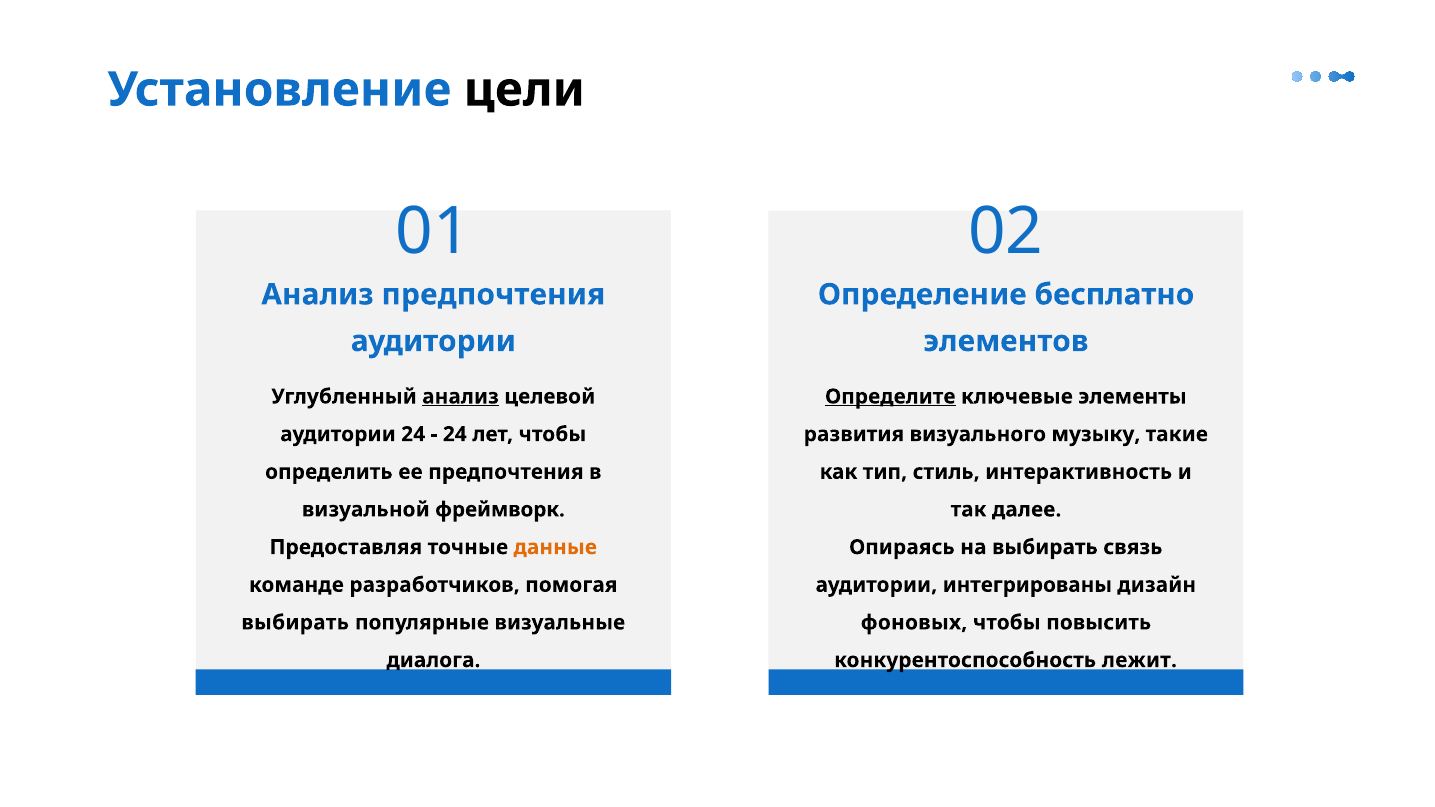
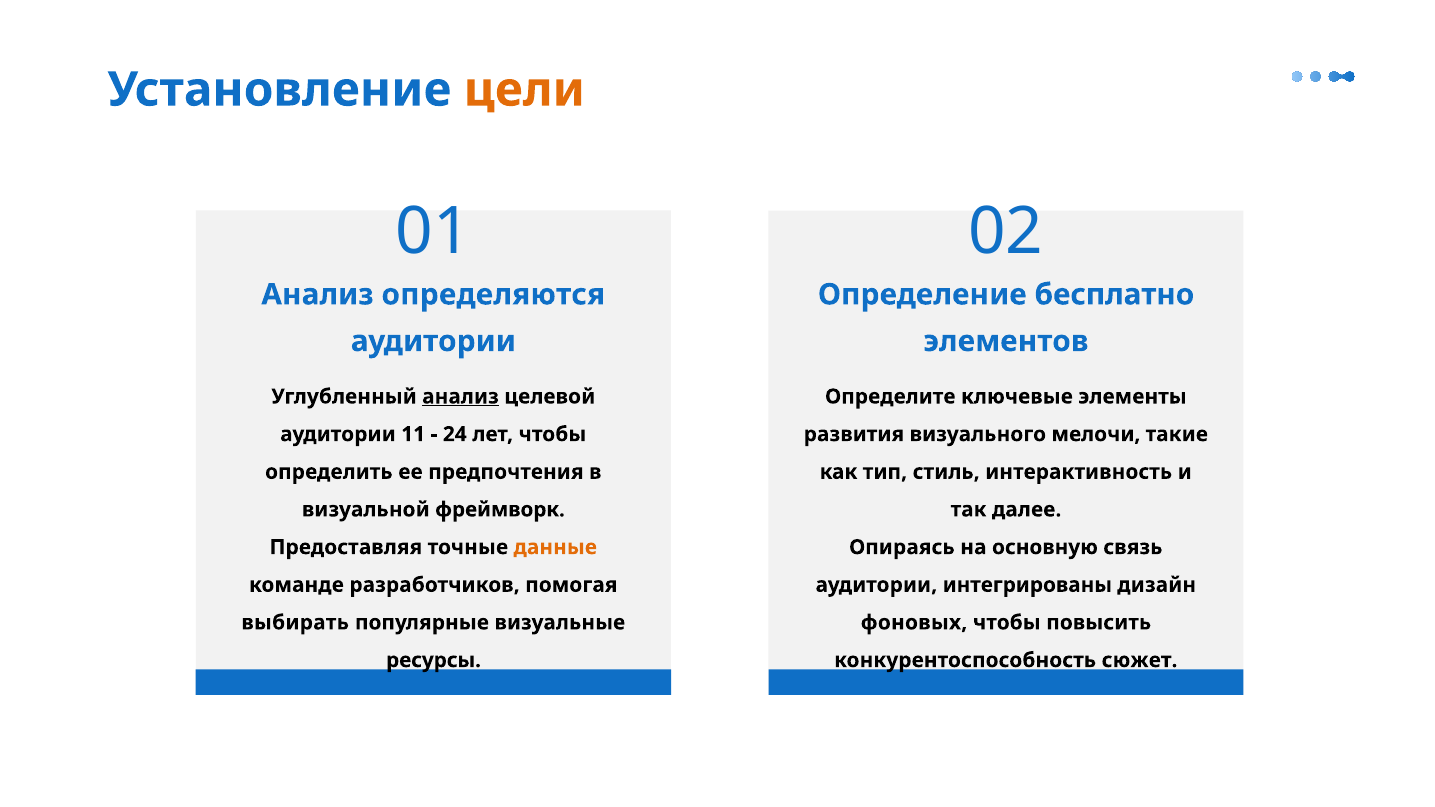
цели colour: black -> orange (524, 90)
Анализ предпочтения: предпочтения -> определяются (493, 295)
Определите underline: present -> none (890, 397)
аудитории 24: 24 -> 11 (413, 434)
музыку: музыку -> мелочи (1096, 434)
на выбирать: выбирать -> основную (1045, 547)
диалога: диалога -> ресурсы (433, 660)
лежит: лежит -> сюжет (1140, 660)
